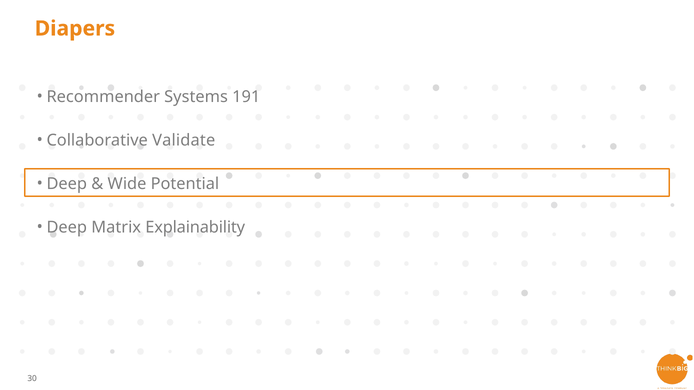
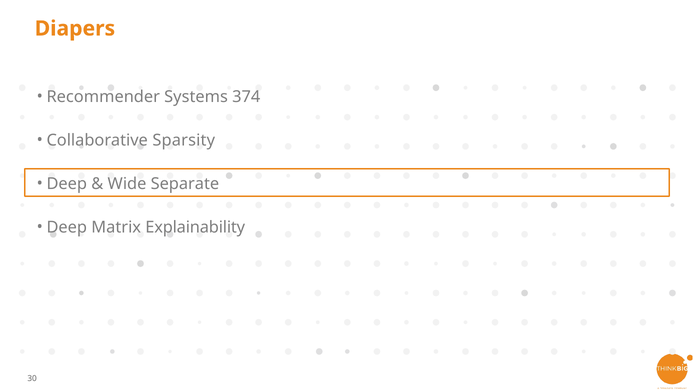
191: 191 -> 374 (246, 97)
Validate: Validate -> Sparsity (184, 140)
Potential: Potential -> Separate (185, 184)
